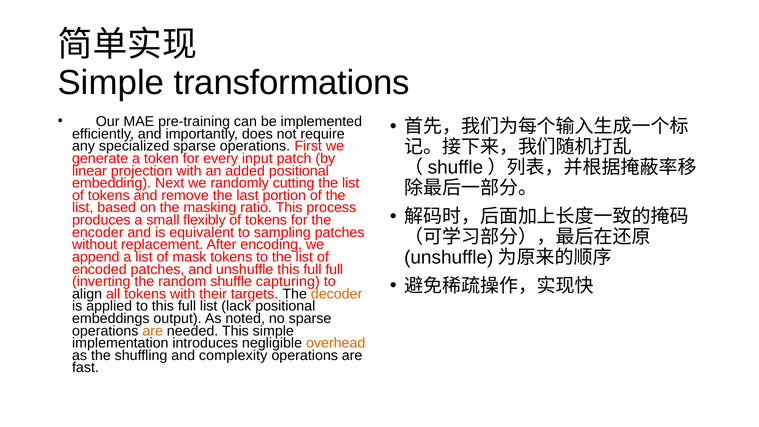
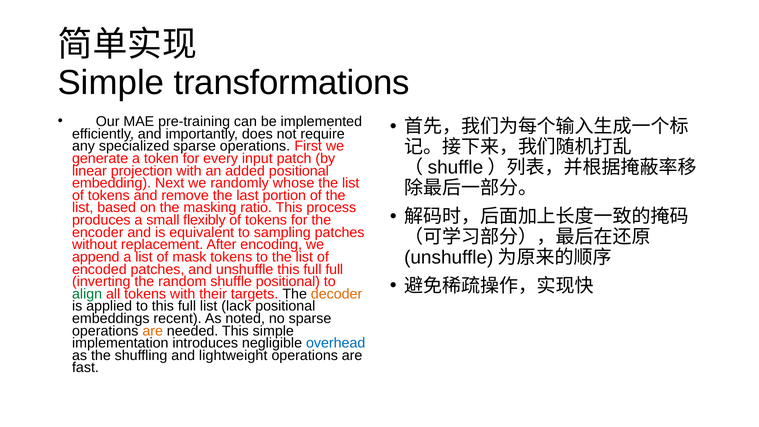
cutting: cutting -> whose (294, 183)
shuffle capturing: capturing -> positional (288, 282)
align colour: black -> green (87, 294)
output: output -> recent (178, 318)
overhead colour: orange -> blue (336, 343)
complexity: complexity -> lightweight (233, 355)
